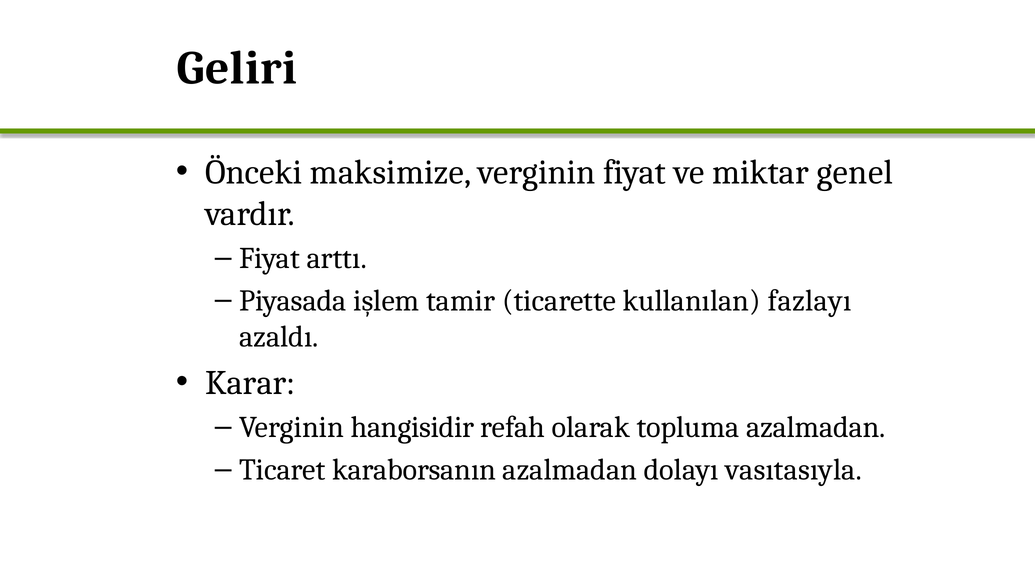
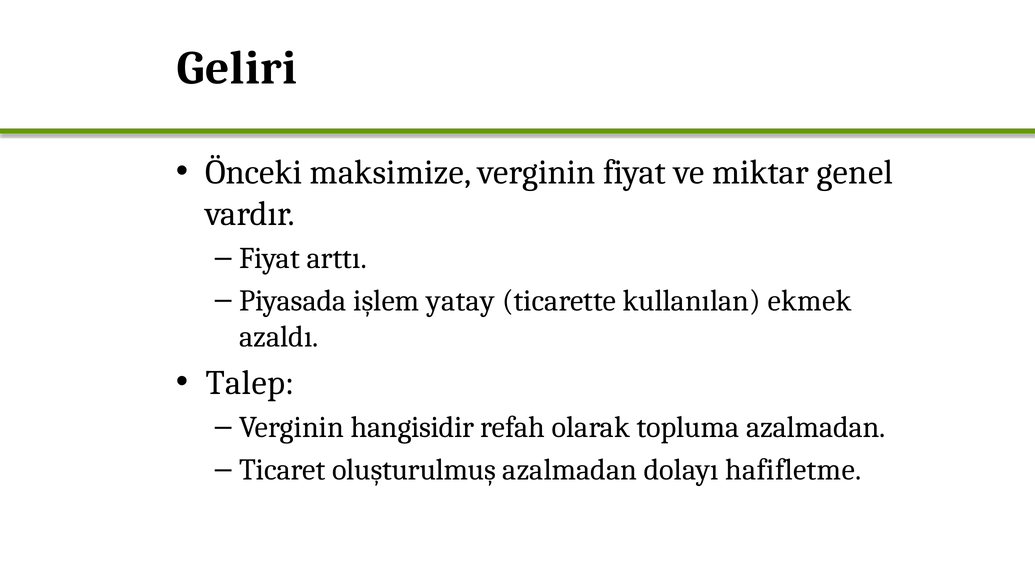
tamir: tamir -> yatay (461, 301)
fazlayı: fazlayı -> ekmek (810, 301)
Karar: Karar -> Talep (250, 383)
karaborsanın: karaborsanın -> oluşturulmuş (414, 470)
vasıtasıyla: vasıtasıyla -> hafifletme (793, 470)
